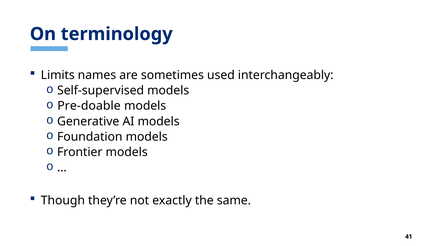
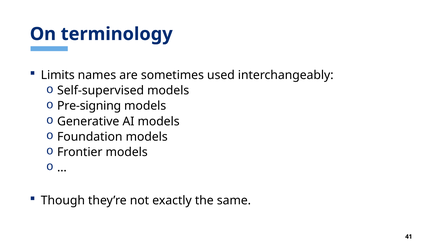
Pre-doable: Pre-doable -> Pre-signing (89, 106)
